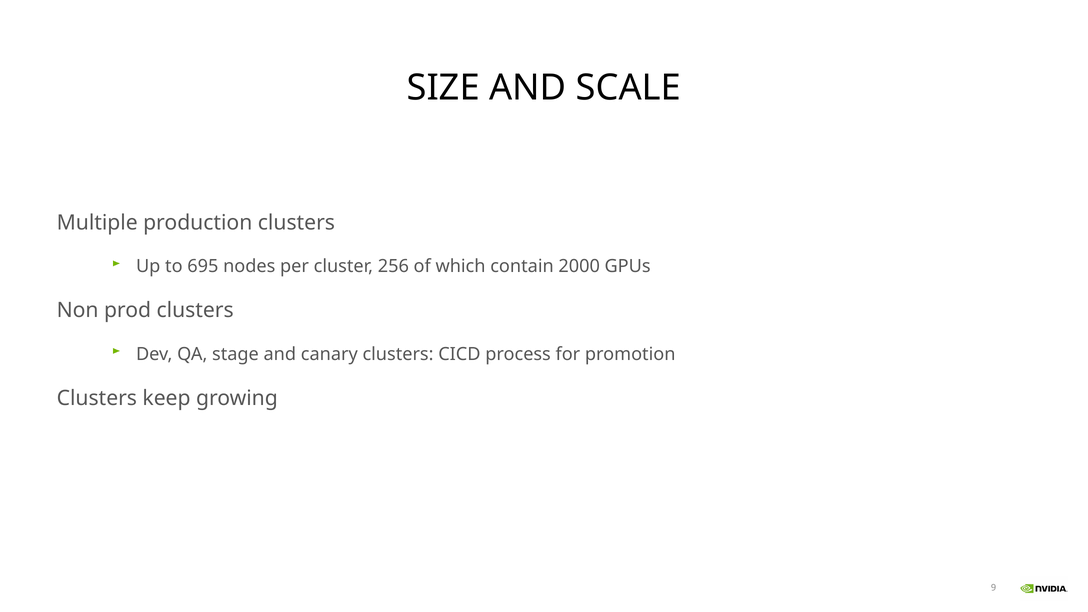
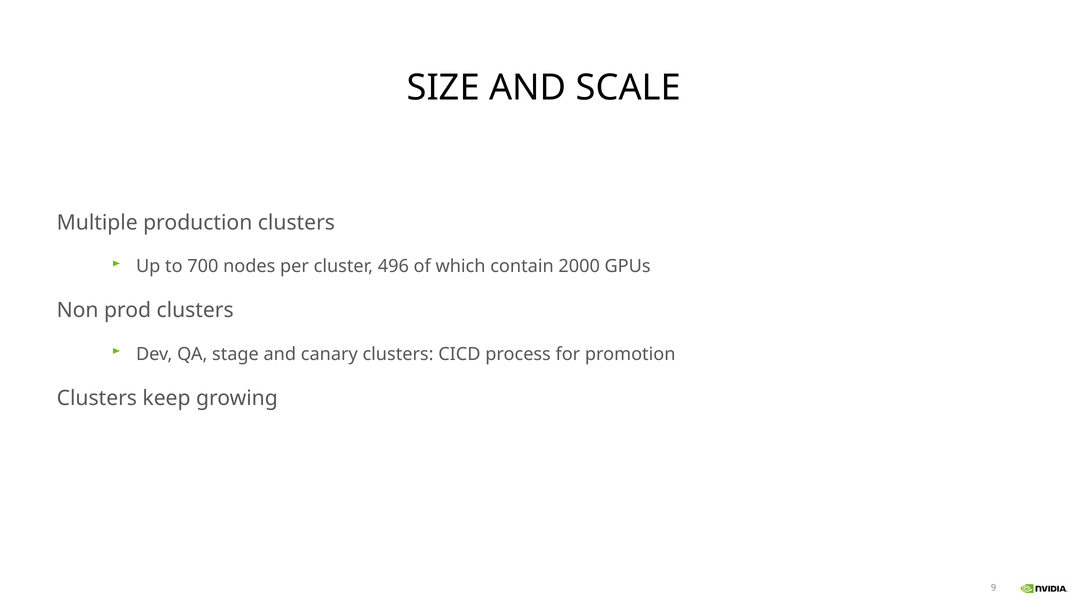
695: 695 -> 700 (203, 266)
256: 256 -> 496 (393, 266)
